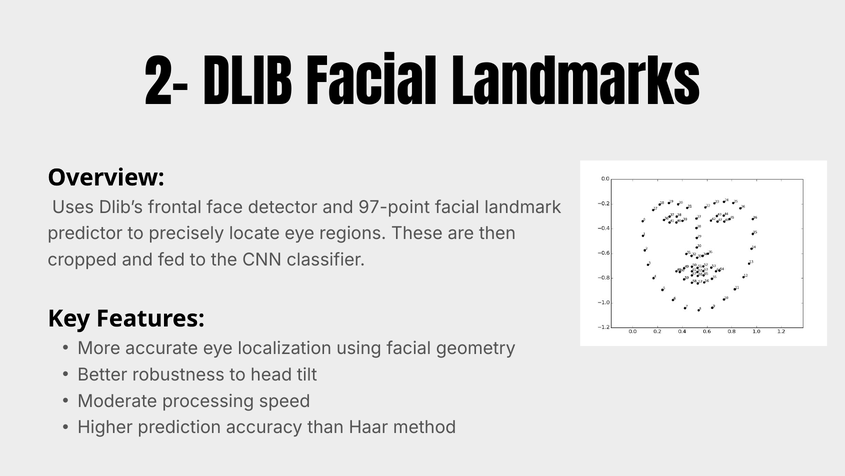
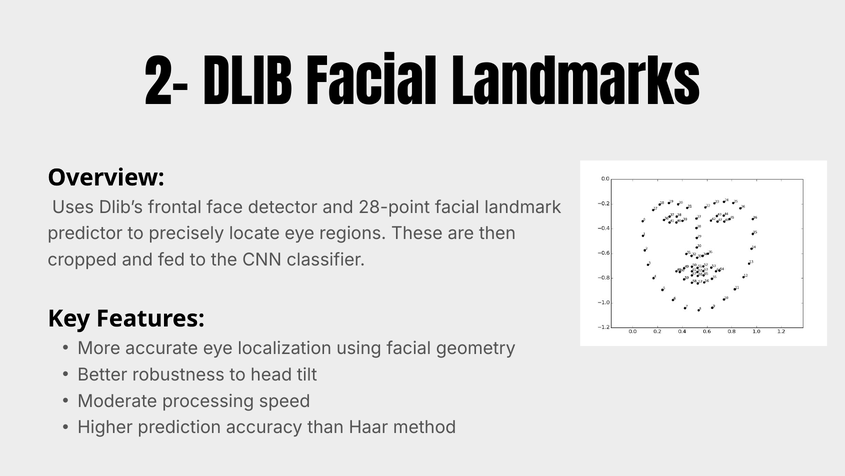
97-point: 97-point -> 28-point (394, 207)
